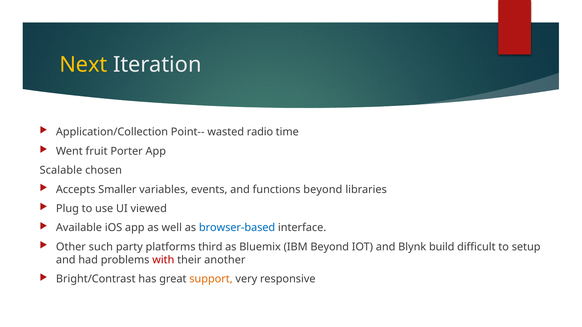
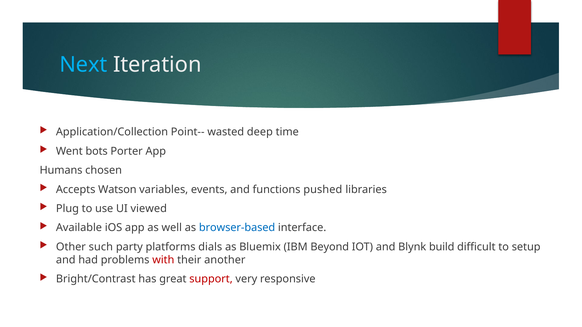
Next colour: yellow -> light blue (83, 65)
radio: radio -> deep (260, 132)
fruit: fruit -> bots (97, 151)
Scalable: Scalable -> Humans (61, 170)
Smaller: Smaller -> Watson (117, 190)
functions beyond: beyond -> pushed (323, 190)
third: third -> dials (210, 247)
support colour: orange -> red (211, 279)
